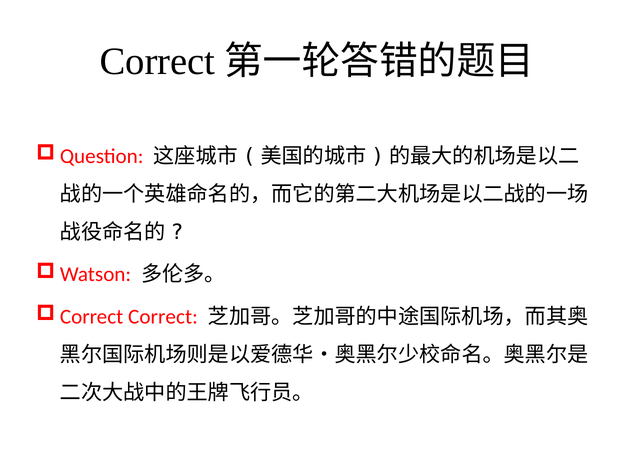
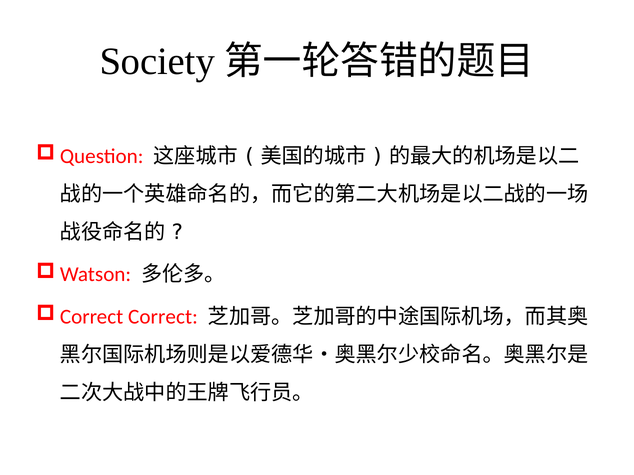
Correct: Correct -> Society (157, 61)
